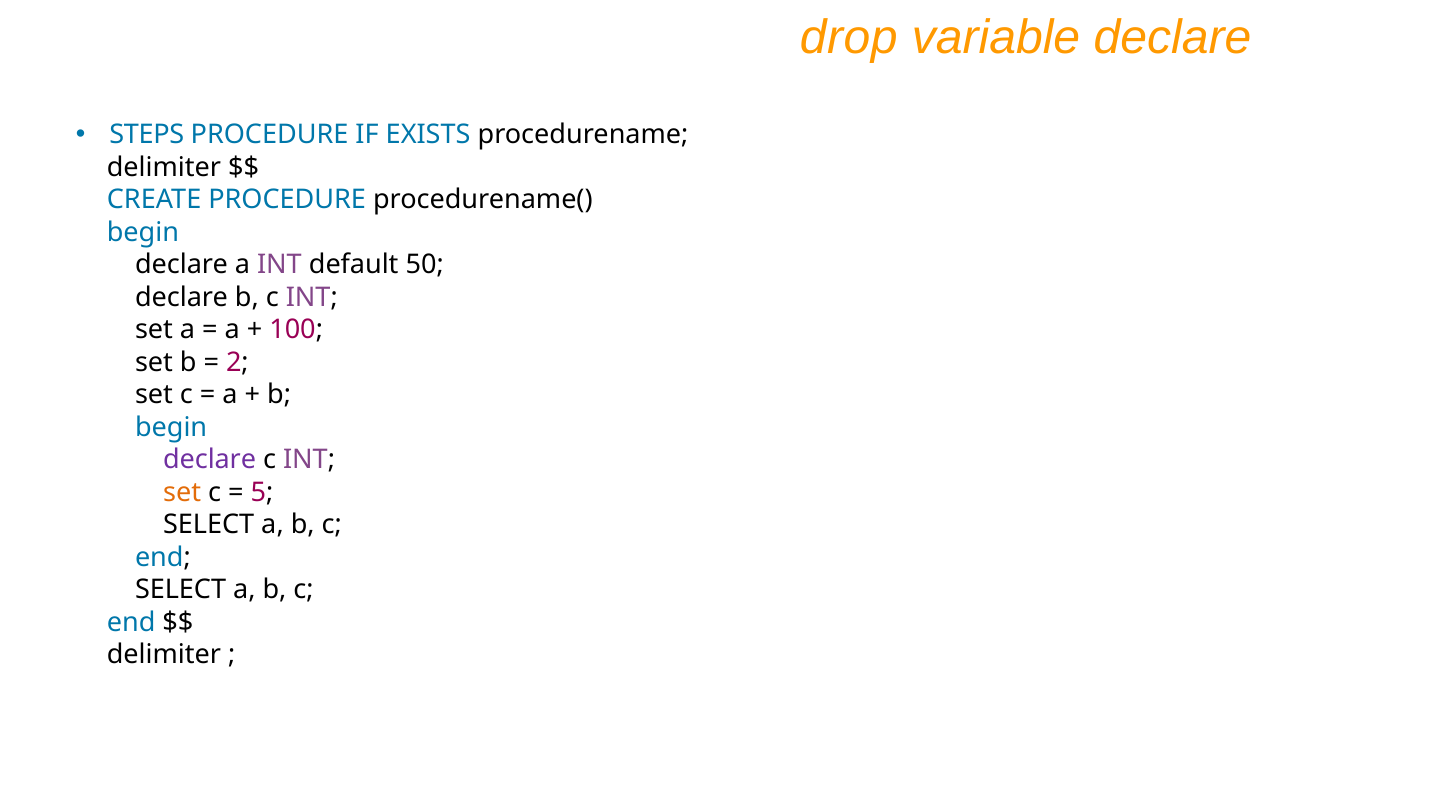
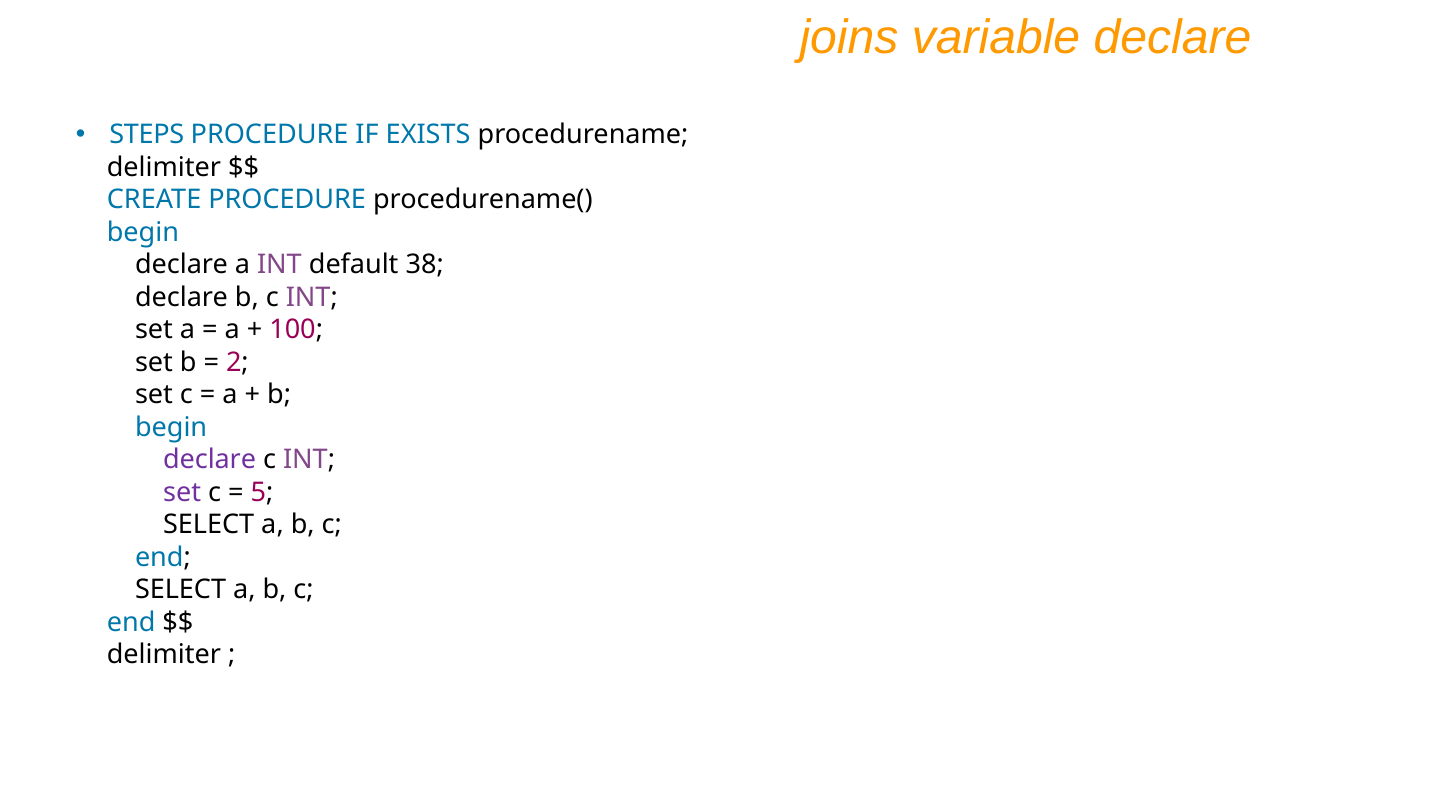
drop: drop -> joins (849, 38)
50: 50 -> 38 (425, 265)
set colour: orange -> purple (182, 492)
